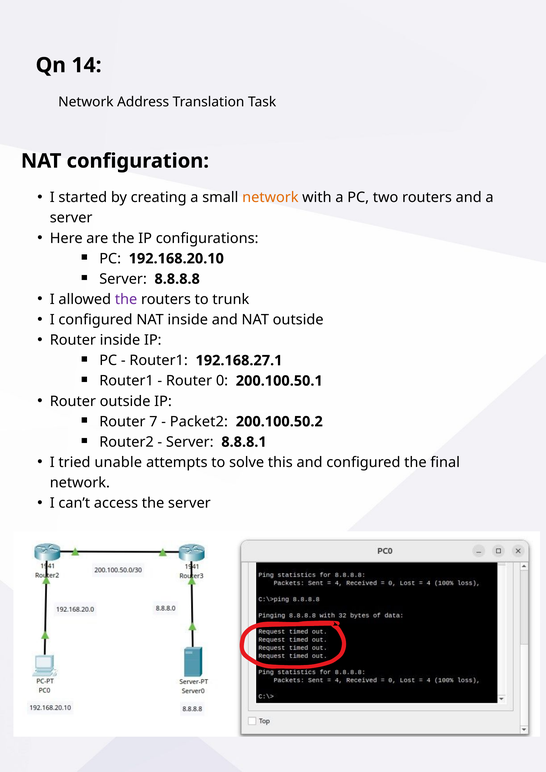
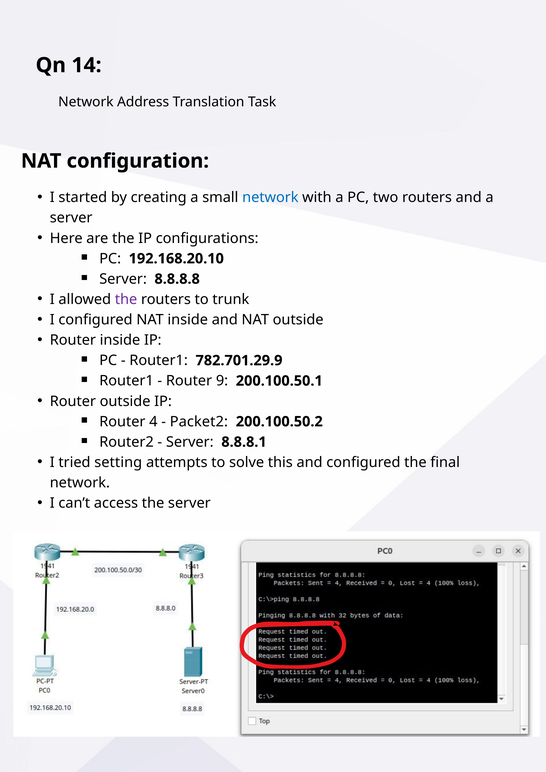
network colour: orange -> blue (270, 198)
192.168.27.1: 192.168.27.1 -> 782.701.29.9 (239, 361)
0: 0 -> 9 (222, 381)
7: 7 -> 4 (153, 422)
unable: unable -> setting (118, 463)
